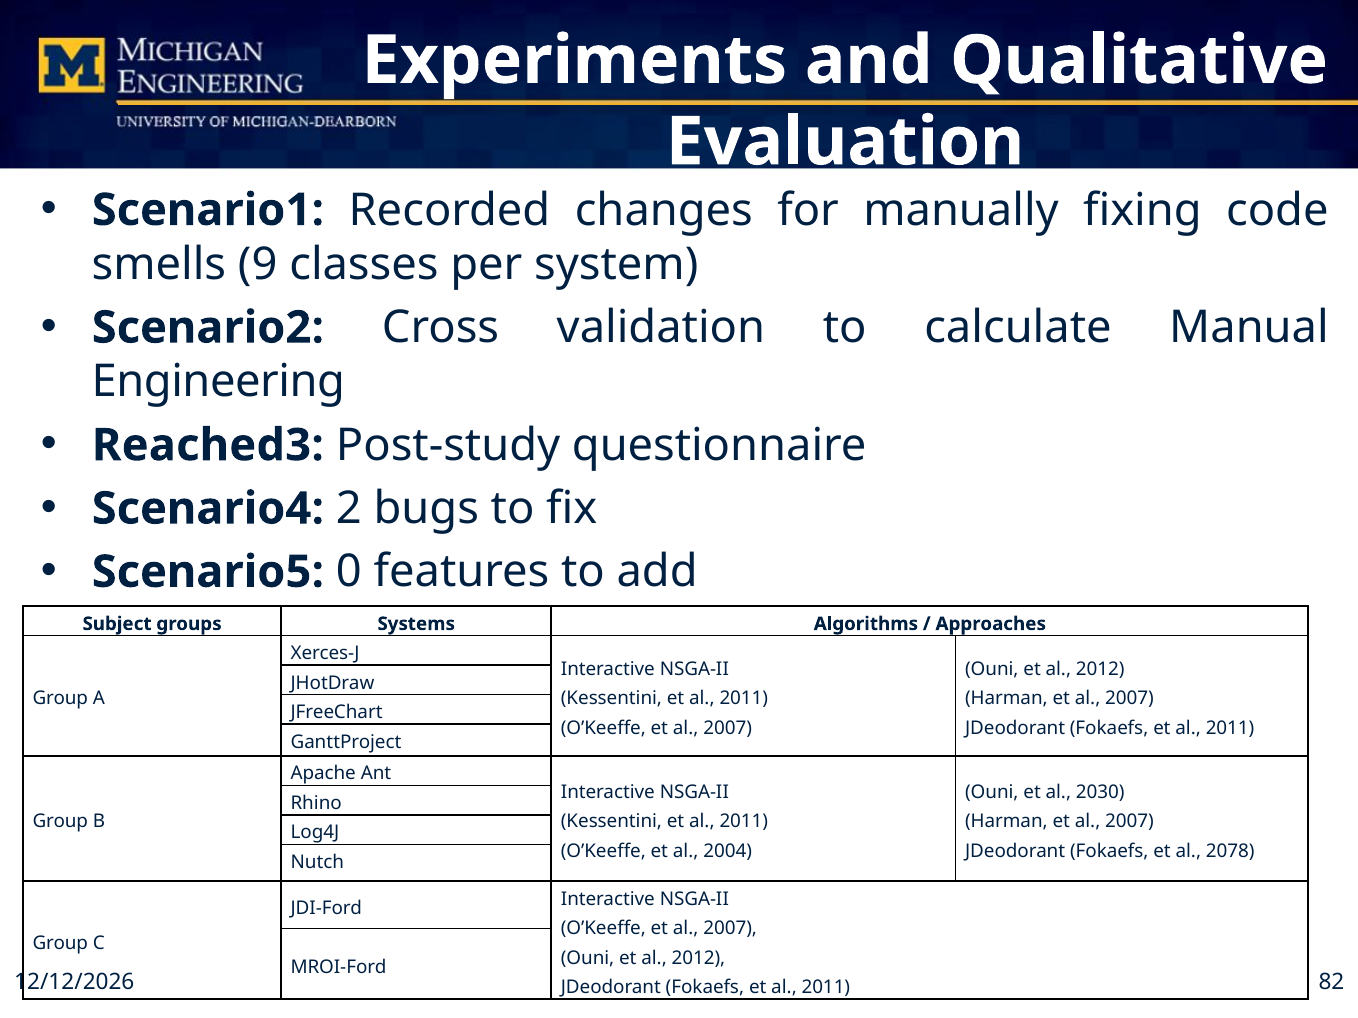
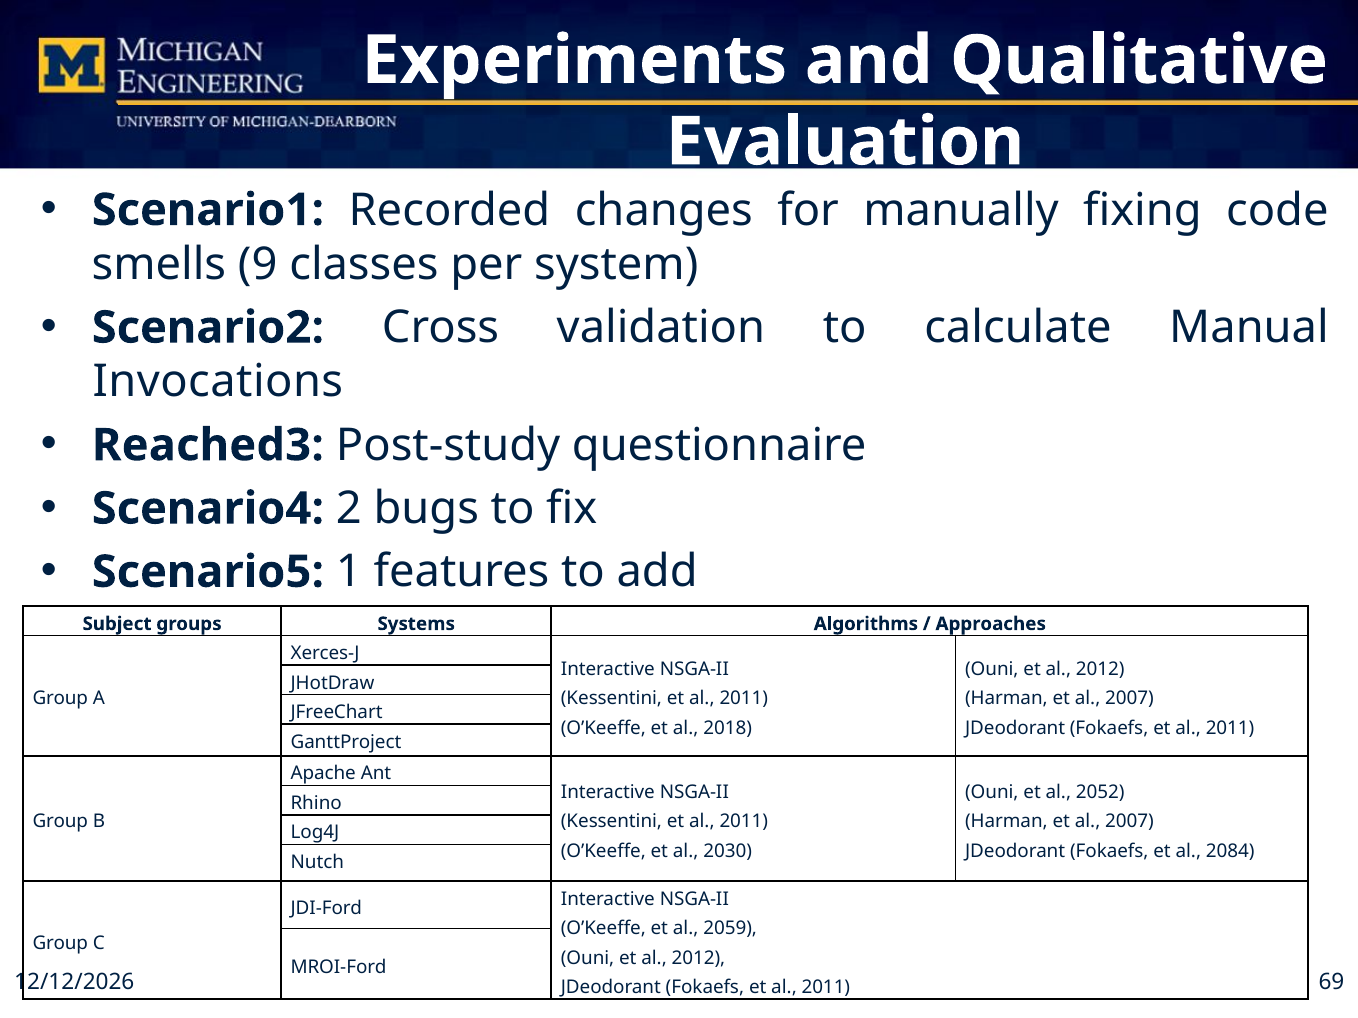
Engineering: Engineering -> Invocations (218, 382)
0: 0 -> 1 (349, 572)
2007: 2007 -> 2018 (728, 728)
2030: 2030 -> 2052 (1100, 792)
2004: 2004 -> 2030 (728, 851)
2078: 2078 -> 2084 (1230, 851)
2007: 2007 -> 2059 (730, 929)
82: 82 -> 69 (1332, 983)
